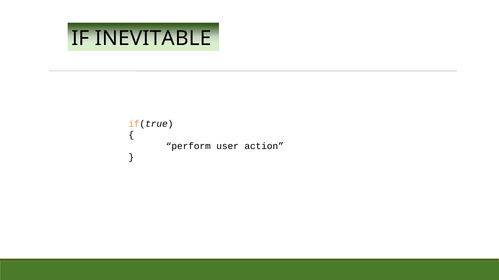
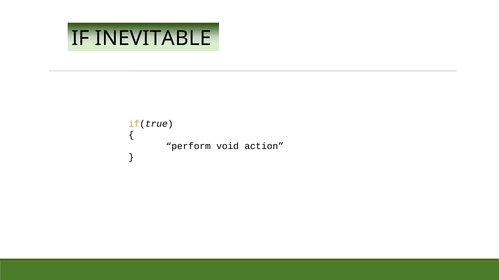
user: user -> void (228, 146)
